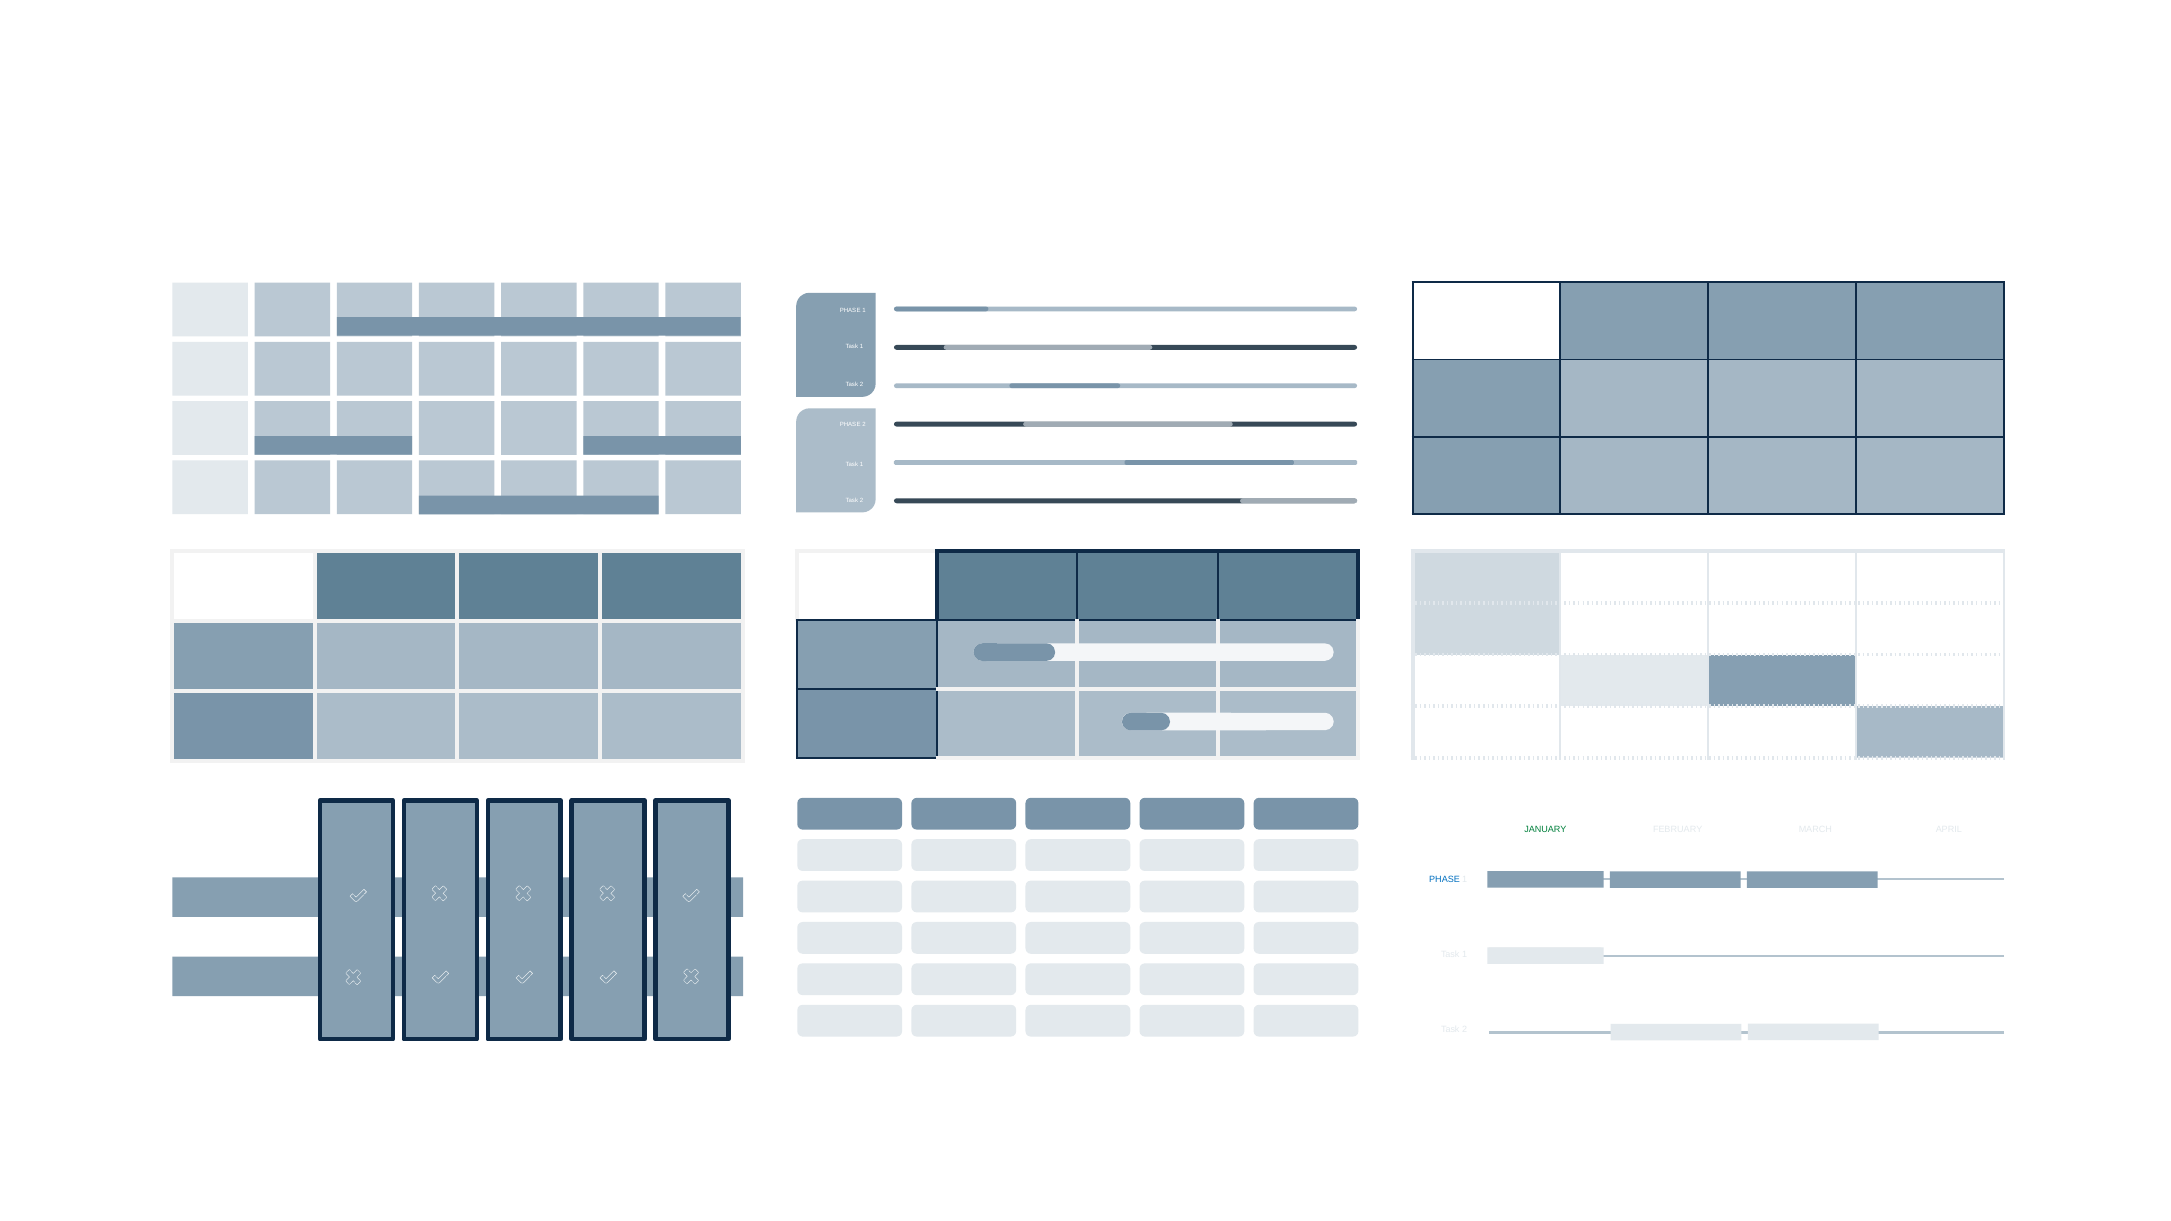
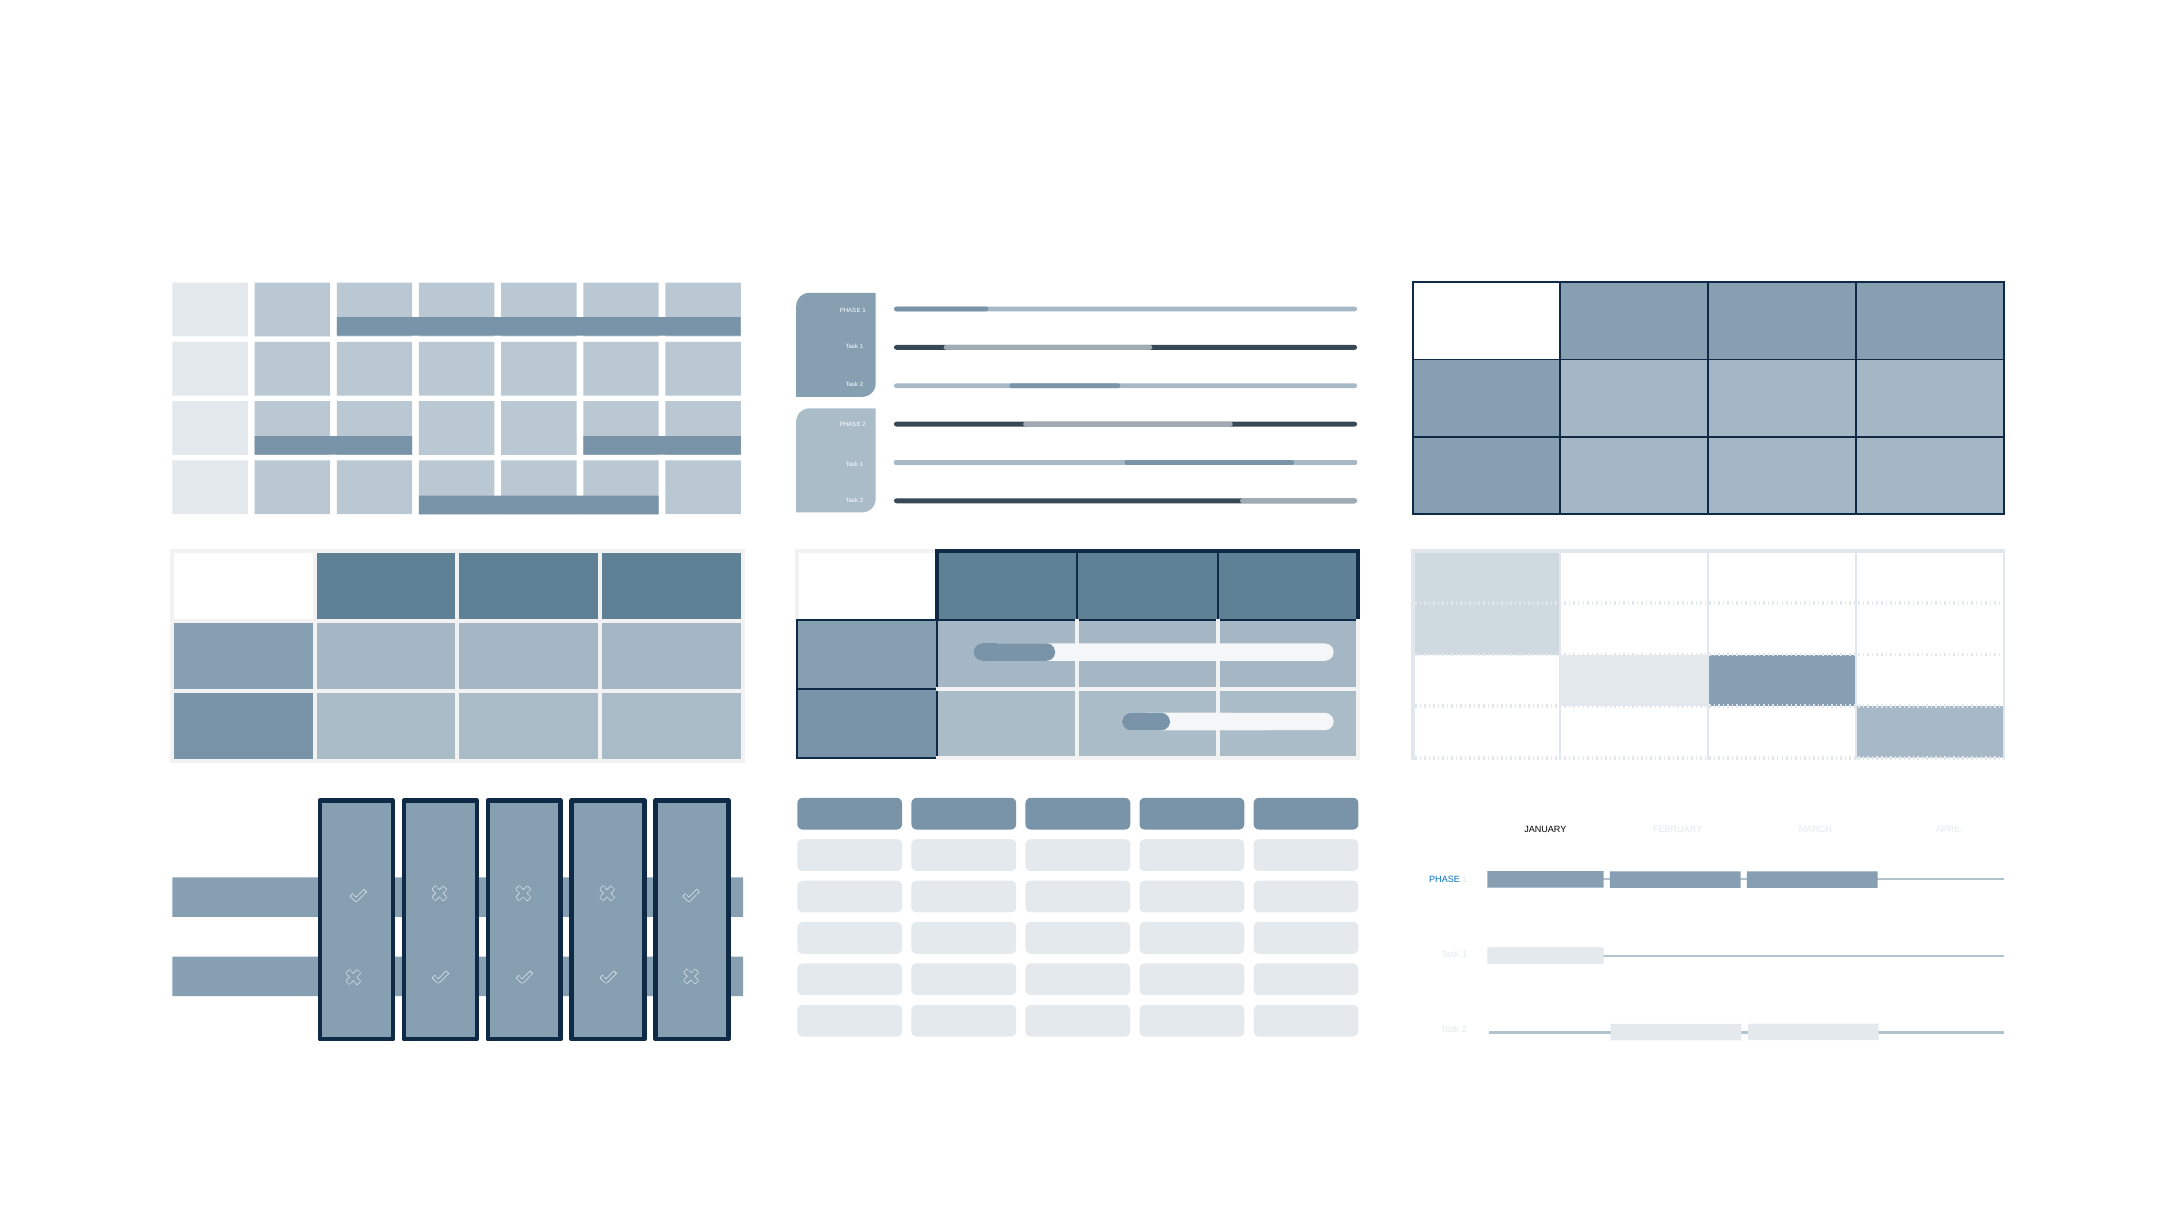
JANUARY colour: green -> black (1545, 830)
